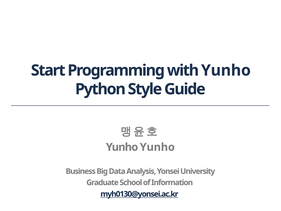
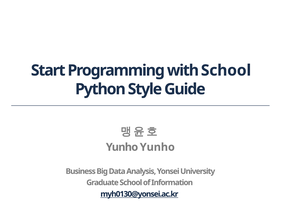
with Yunho: Yunho -> School (226, 70)
